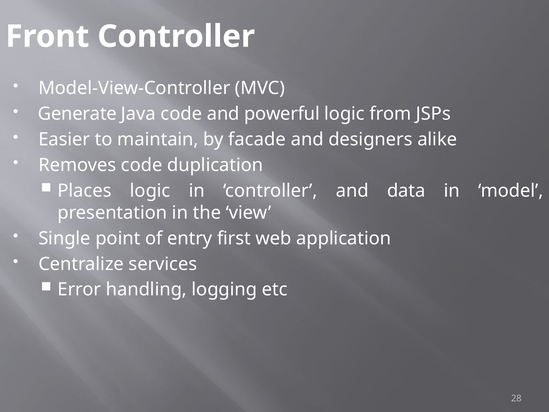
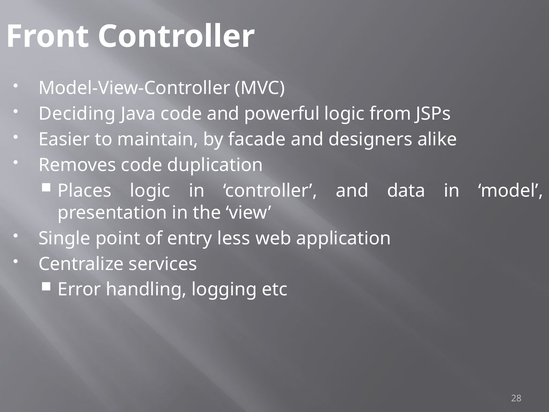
Generate: Generate -> Deciding (77, 114)
first: first -> less (234, 238)
